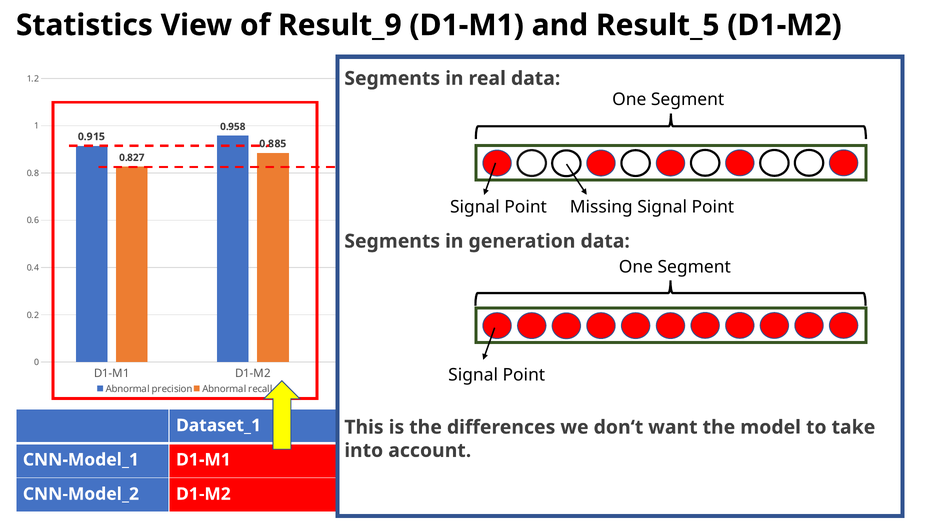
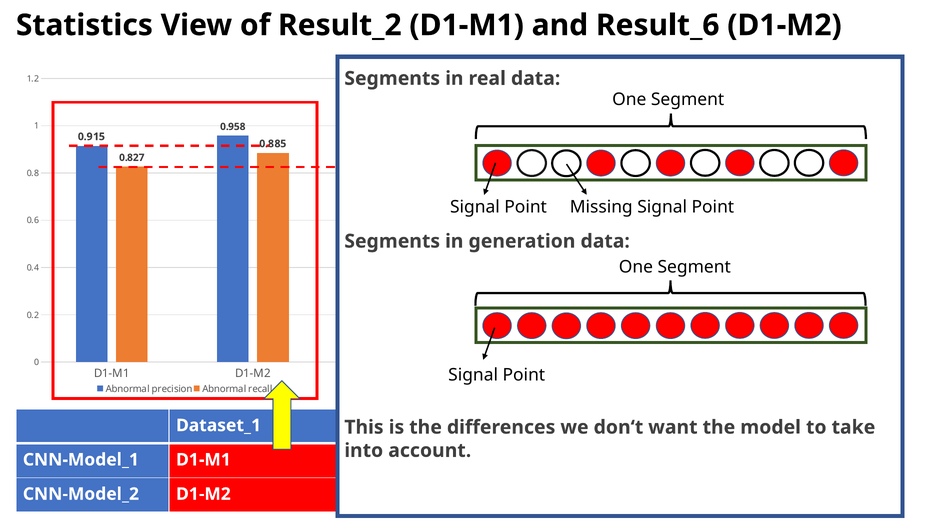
Result_9: Result_9 -> Result_2 (340, 25)
and Result_5: Result_5 -> Result_6 (658, 25)
